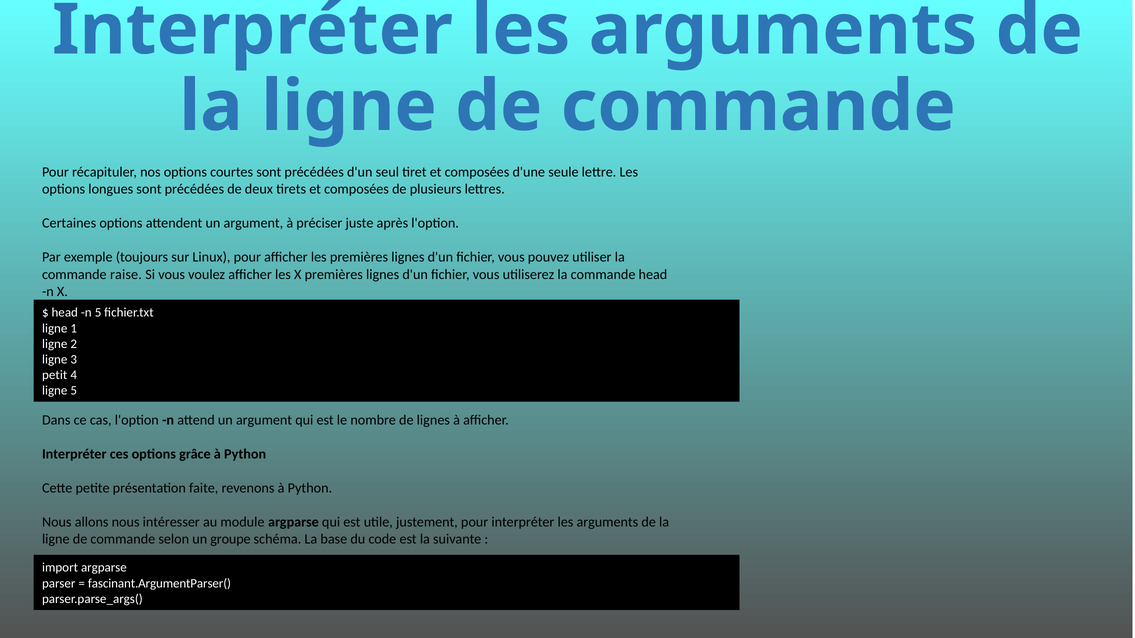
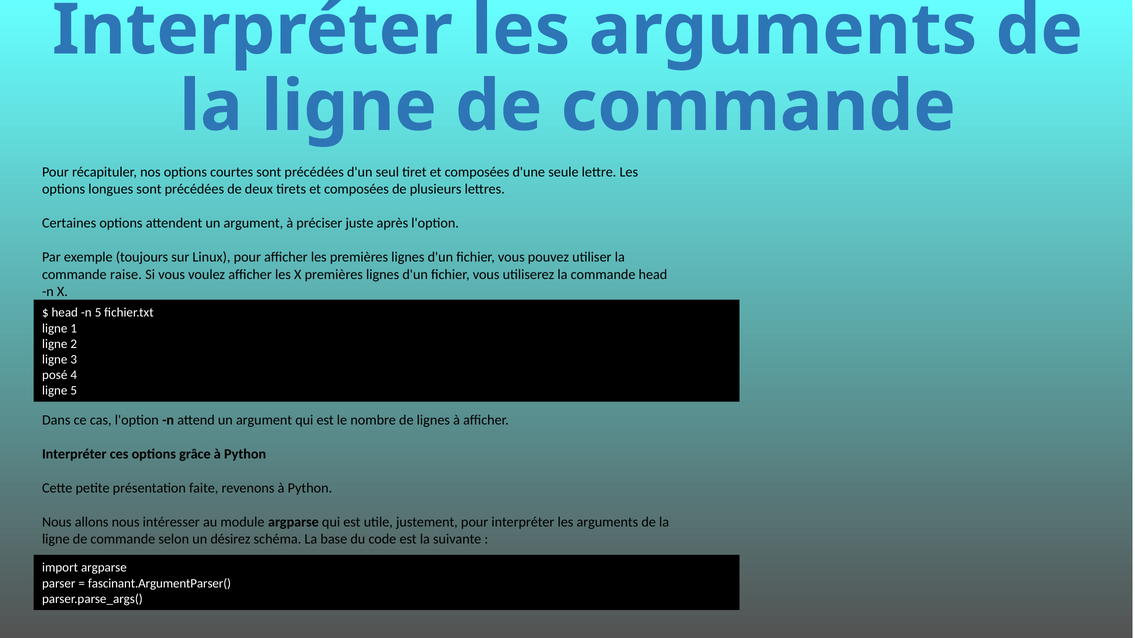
petit: petit -> posé (55, 375)
groupe: groupe -> désirez (230, 539)
